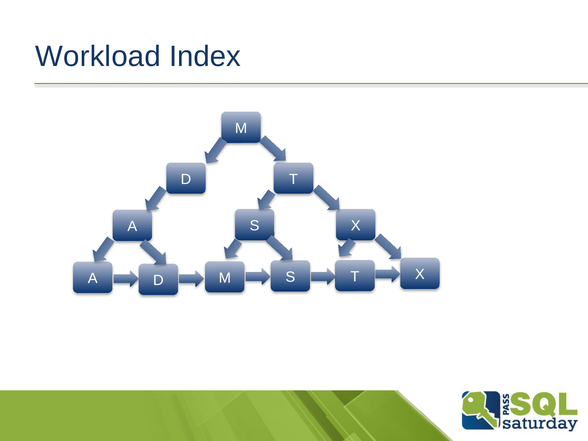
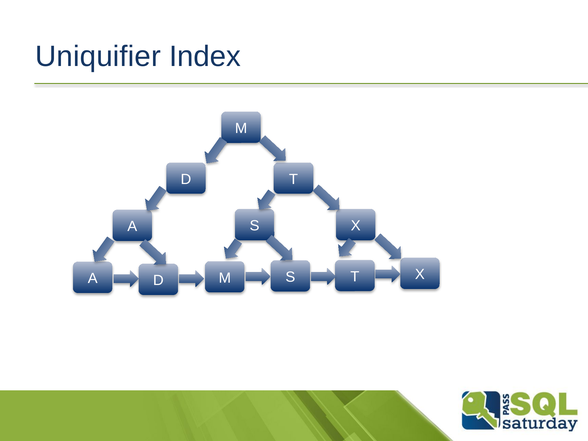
Workload: Workload -> Uniquifier (98, 56)
